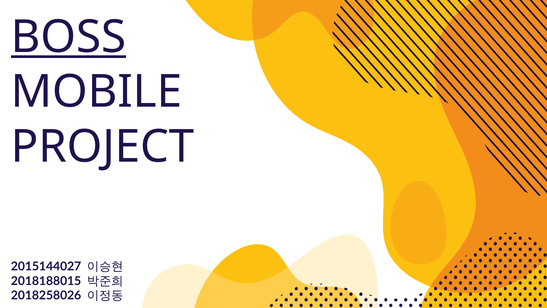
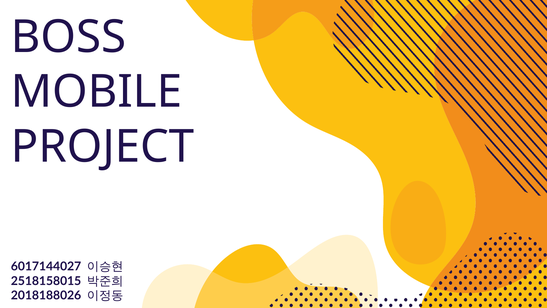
BOSS underline: present -> none (69, 37)
2015144027: 2015144027 -> 6017144027 (46, 266)
2018188015: 2018188015 -> 2518158015 (46, 281)
2018258026: 2018258026 -> 2018188026 (46, 295)
